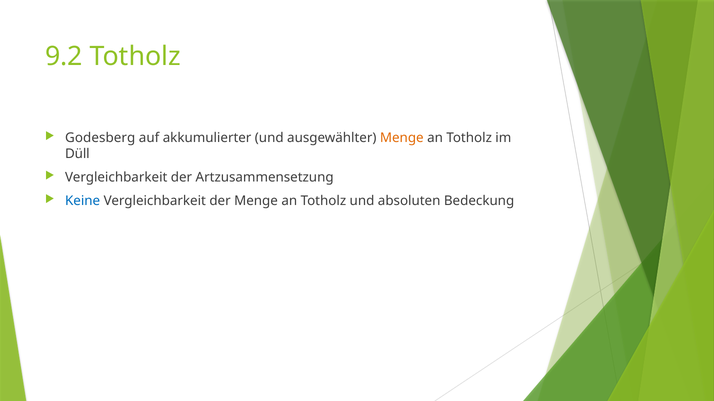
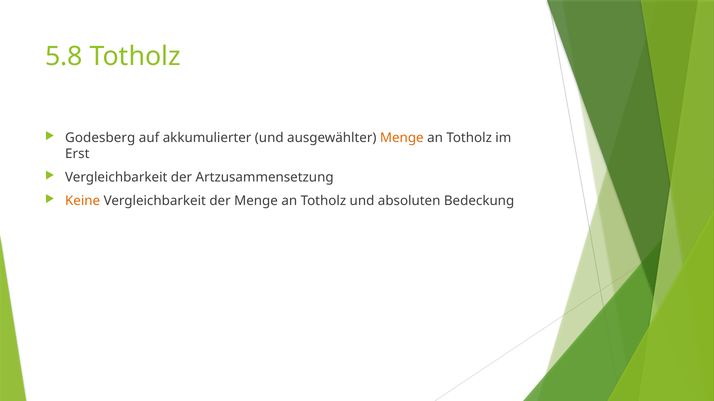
9.2: 9.2 -> 5.8 (64, 56)
Düll: Düll -> Erst (77, 154)
Keine colour: blue -> orange (83, 201)
